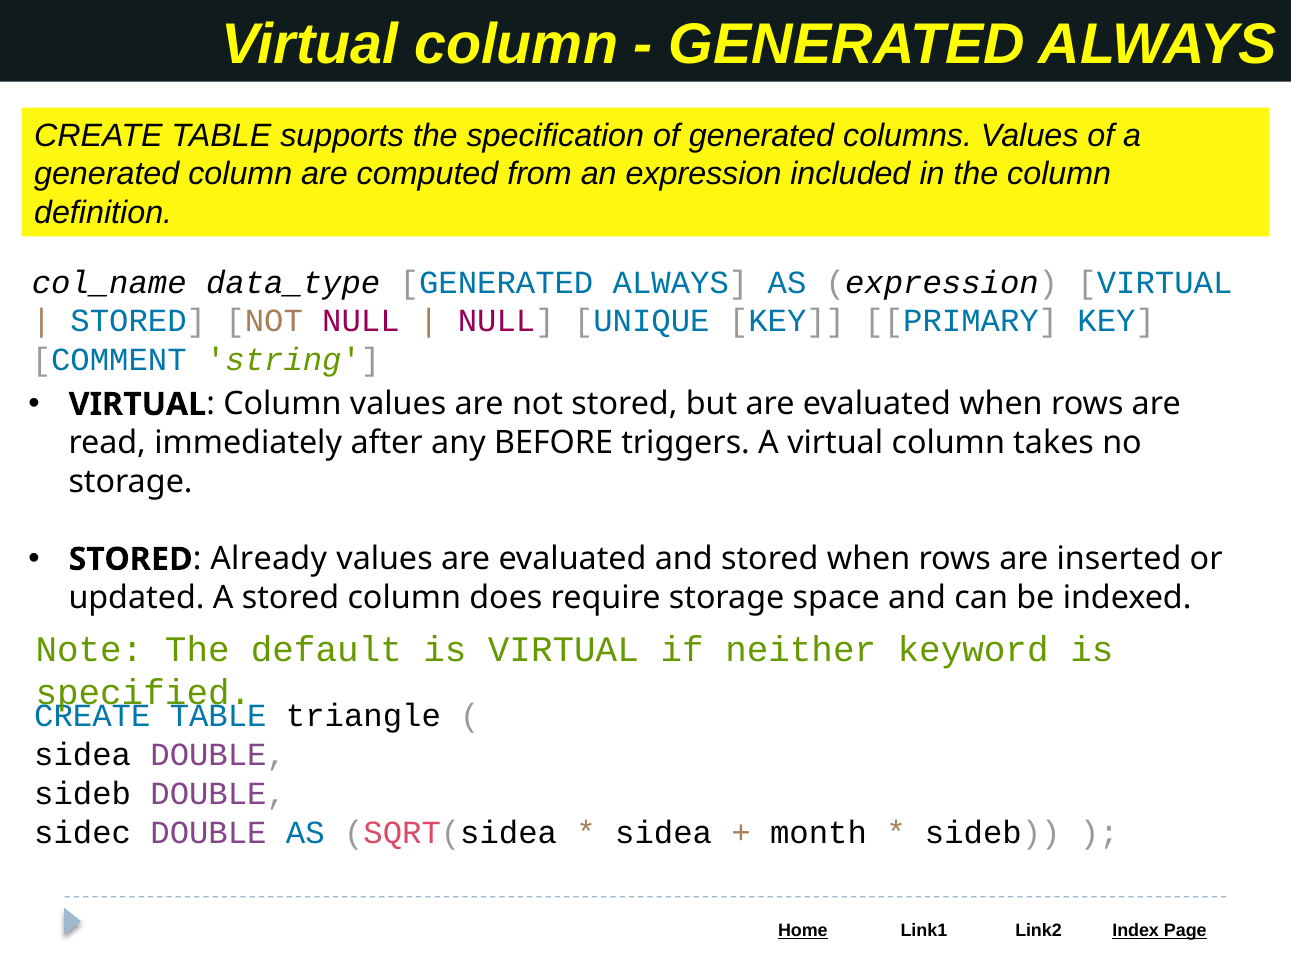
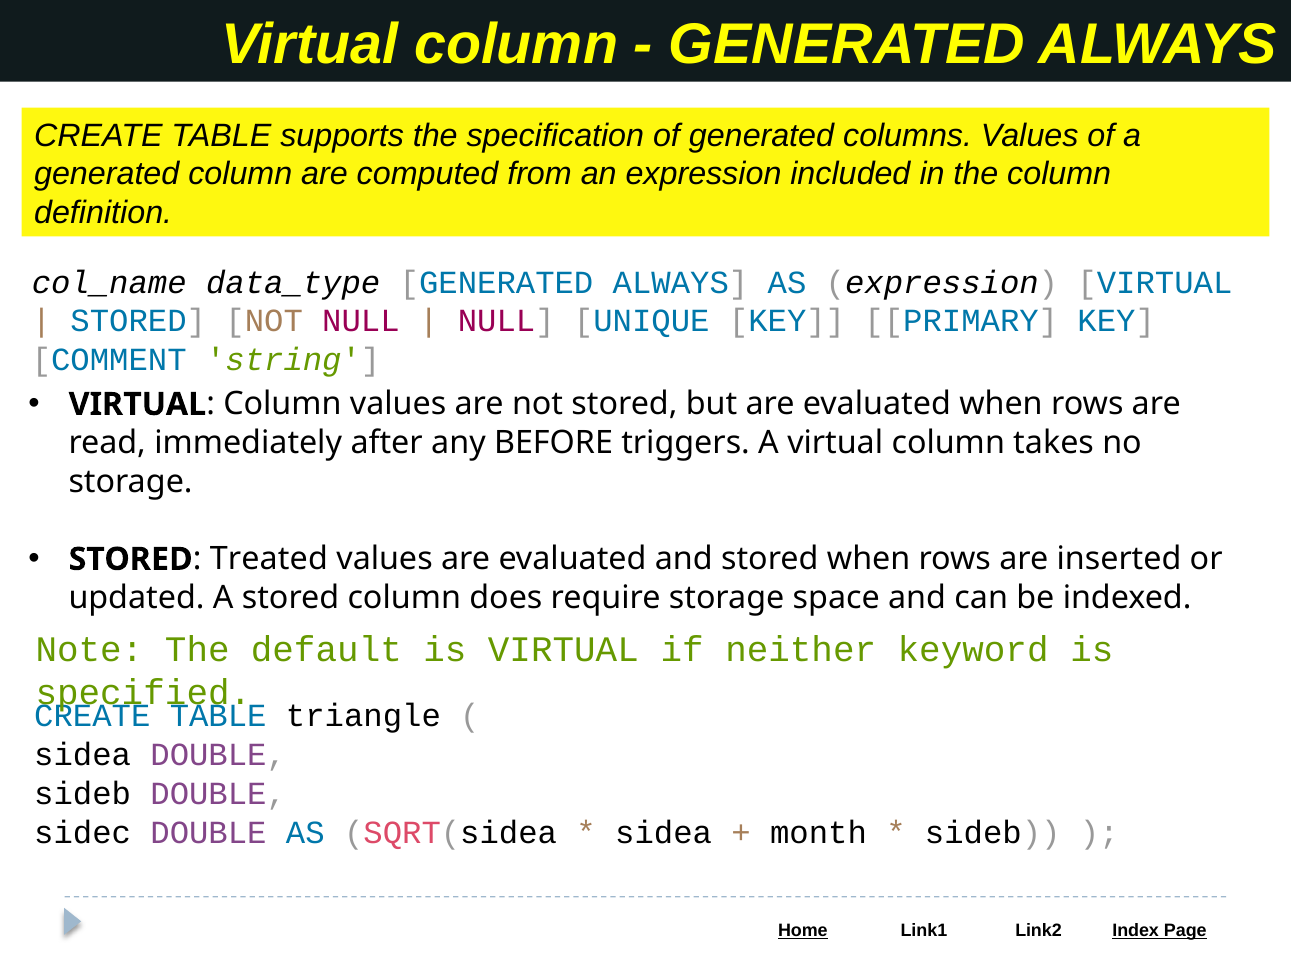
Already: Already -> Treated (269, 559)
